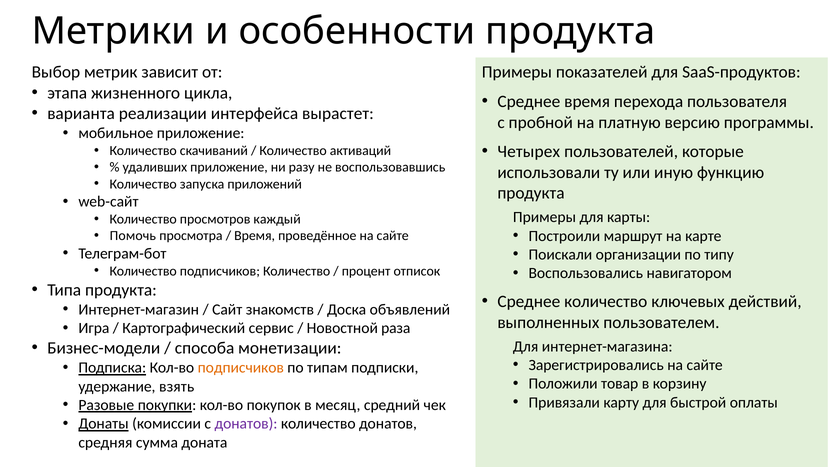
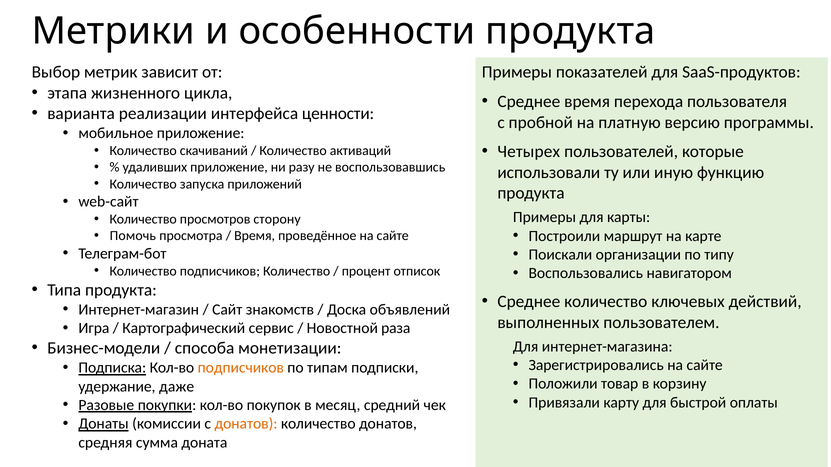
вырастет: вырастет -> ценности (338, 114)
каждый: каждый -> сторону (277, 219)
взять: взять -> даже (177, 387)
донатов colour: purple -> orange (246, 424)
